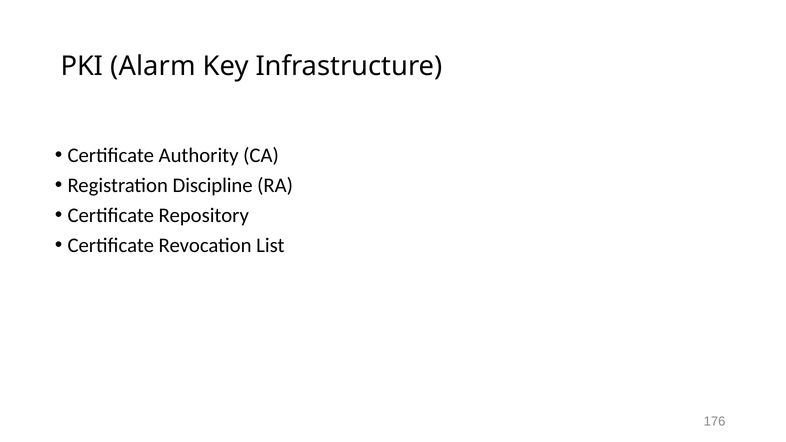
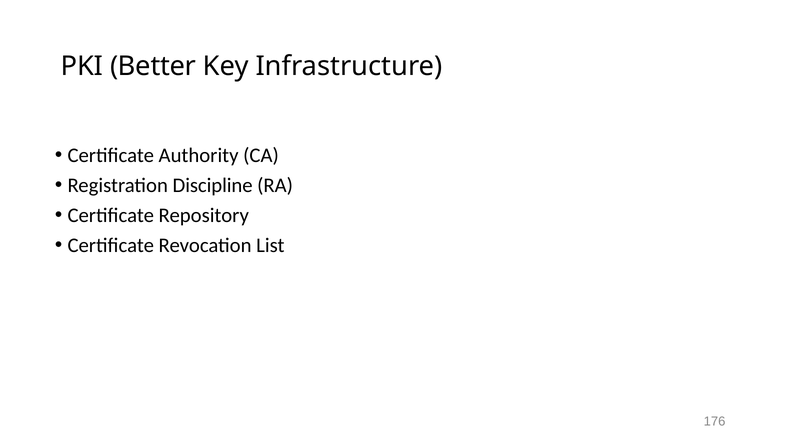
Alarm: Alarm -> Better (153, 66)
